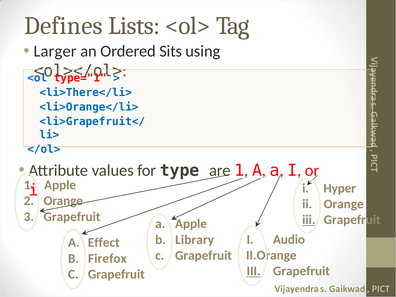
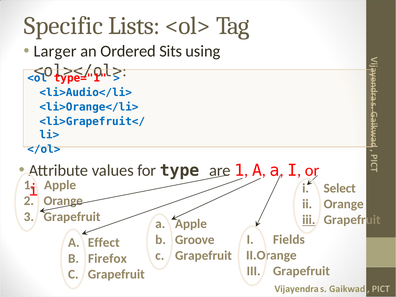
Defines: Defines -> Specific (63, 26)
<li>There</li>: <li>There</li> -> <li>Audio</li> (86, 92)
Hyper: Hyper -> Select (340, 188)
Audio: Audio -> Fields (289, 239)
Library: Library -> Groove (195, 240)
III underline: present -> none (254, 271)
